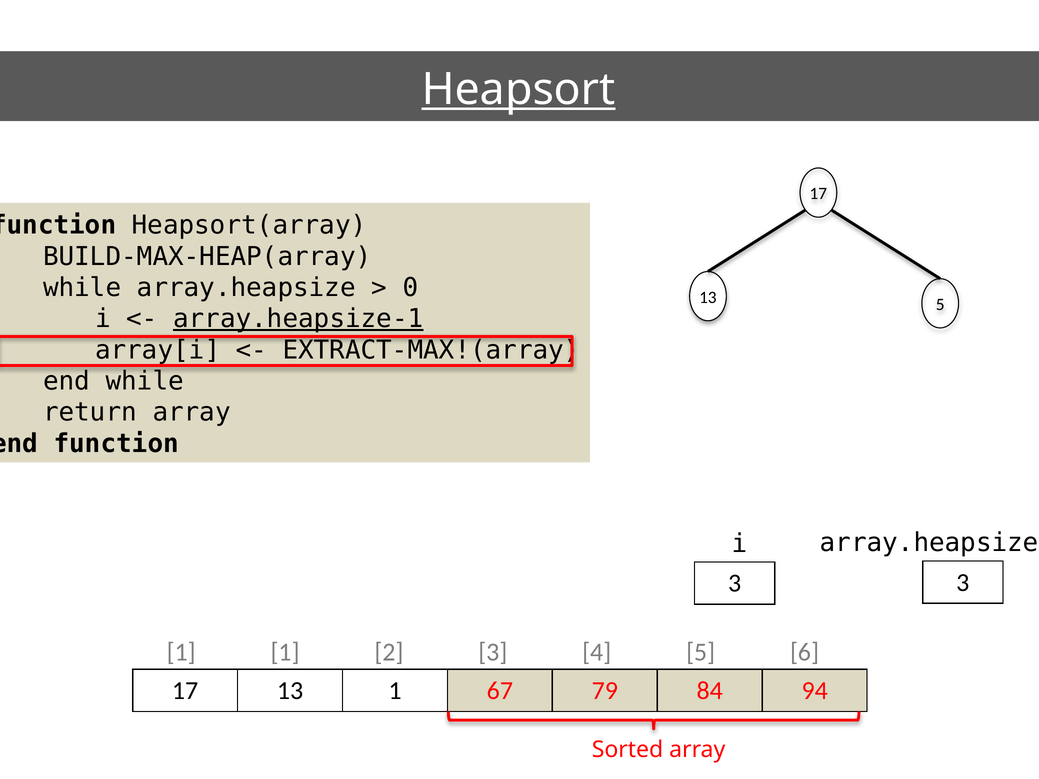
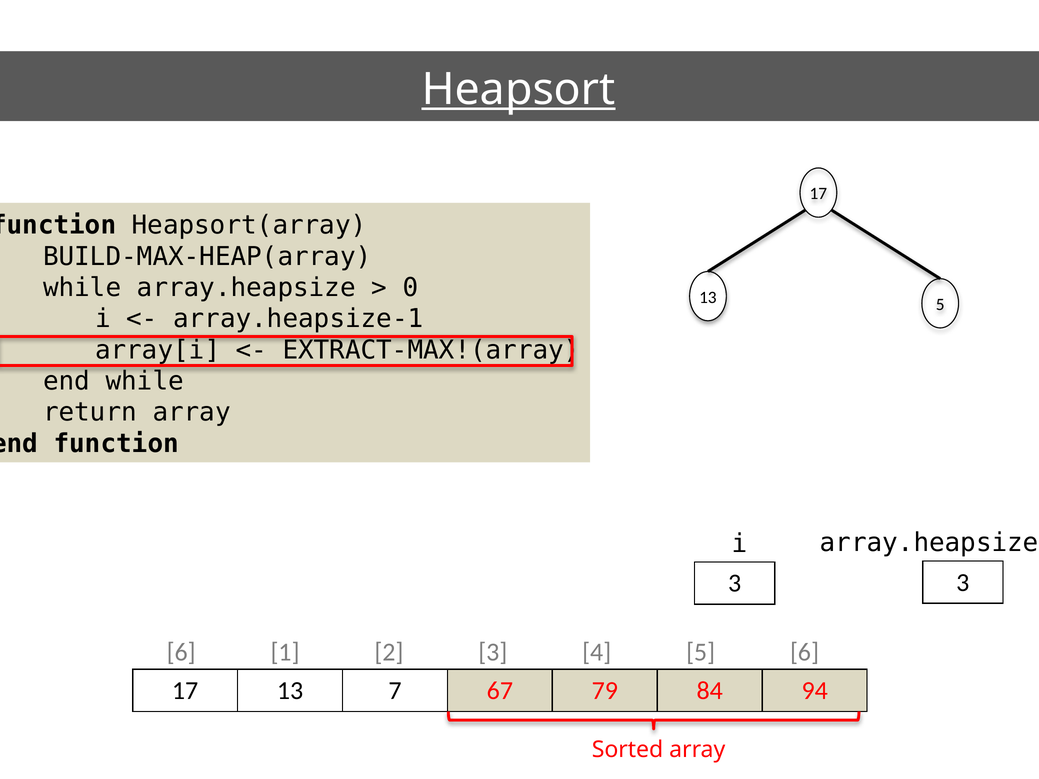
array.heapsize-1 underline: present -> none (298, 319)
1: 1 -> 6 (181, 653)
13 1: 1 -> 7 (395, 691)
